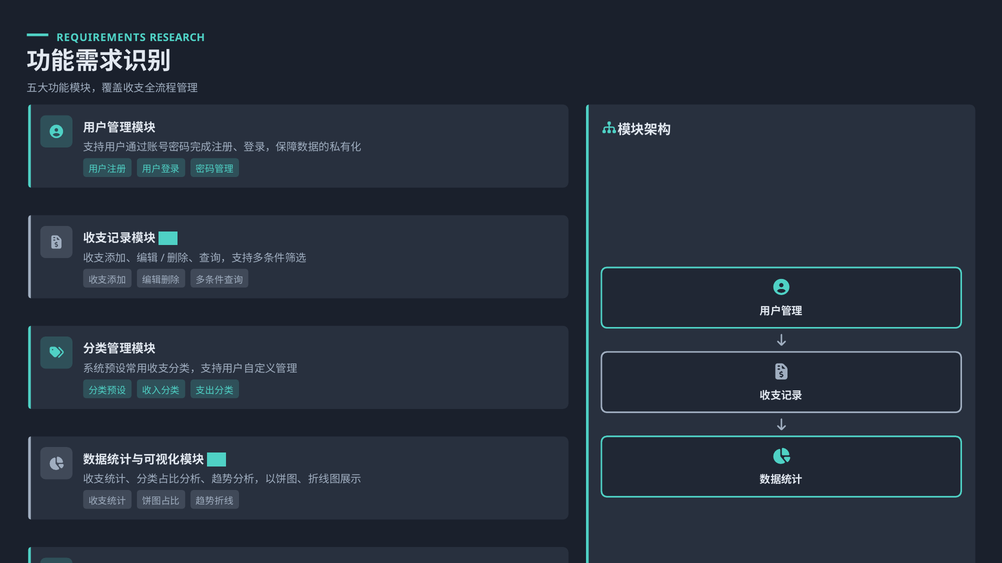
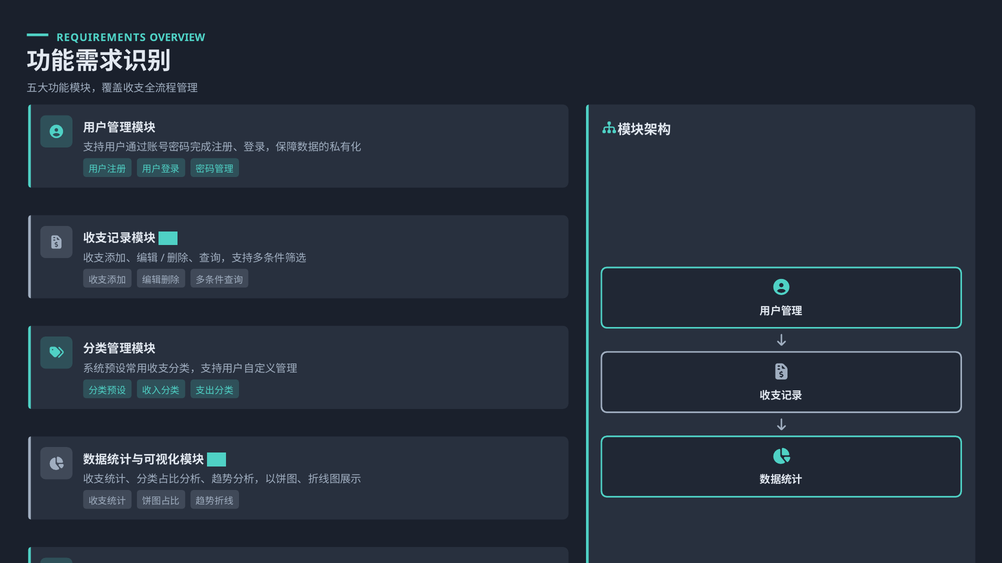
RESEARCH: RESEARCH -> OVERVIEW (177, 38)
